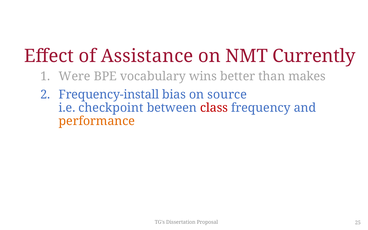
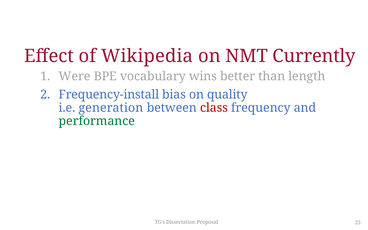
Assistance: Assistance -> Wikipedia (147, 56)
makes: makes -> length (307, 76)
source: source -> quality (227, 95)
checkpoint: checkpoint -> generation (111, 108)
performance colour: orange -> green (97, 121)
